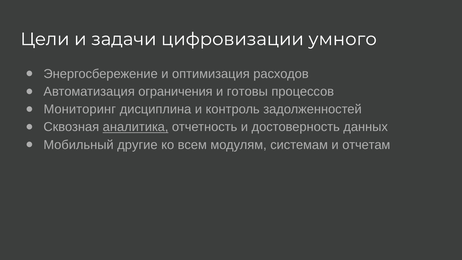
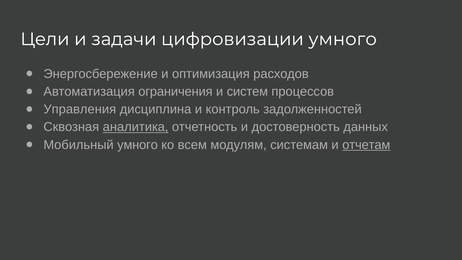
готовы: готовы -> систем (247, 92)
Мониторинг: Мониторинг -> Управления (80, 109)
Мобильный другие: другие -> умного (138, 145)
отчетам underline: none -> present (366, 145)
